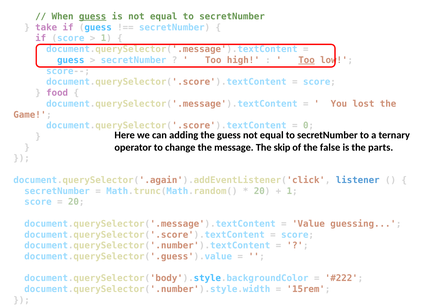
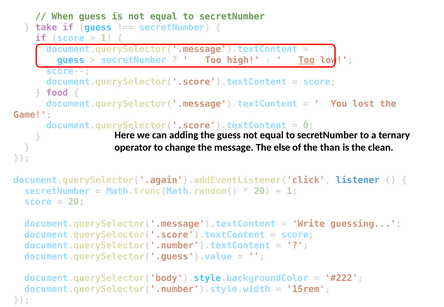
guess underline: present -> none (93, 17)
skip: skip -> else (282, 148)
false: false -> than (330, 148)
parts: parts -> clean (381, 148)
Value: Value -> Write (308, 224)
